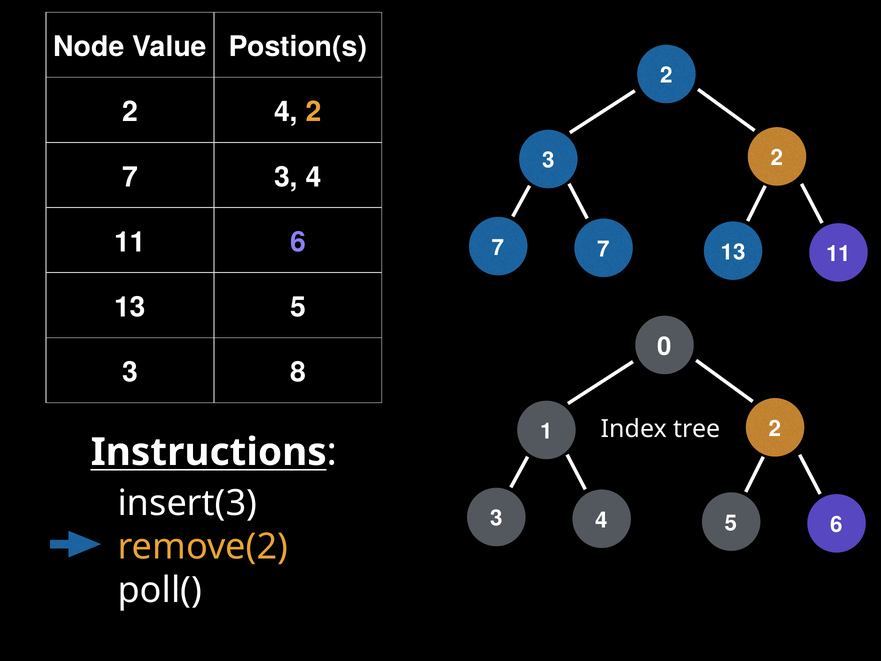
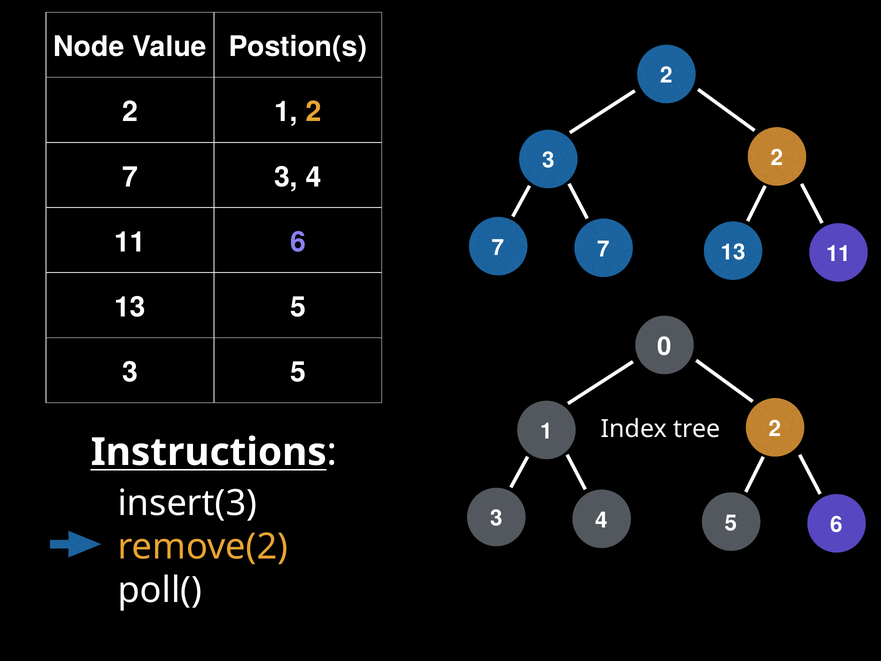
2 4: 4 -> 1 (286, 112)
3 8: 8 -> 5 (298, 372)
